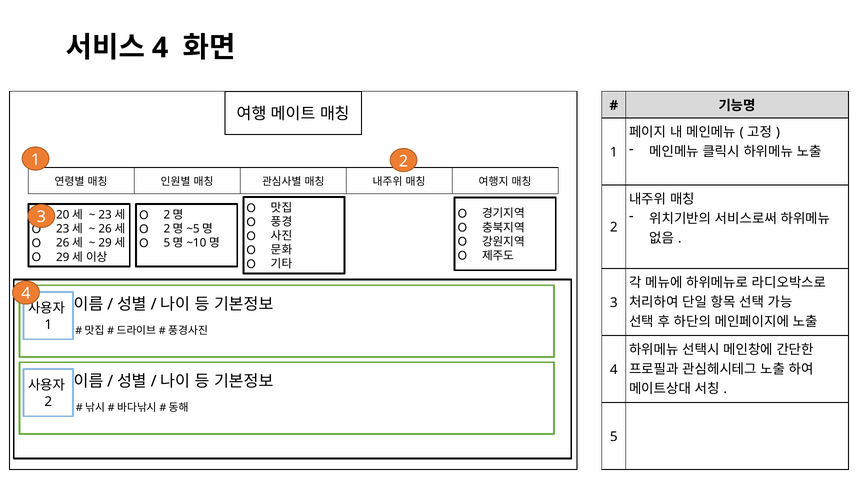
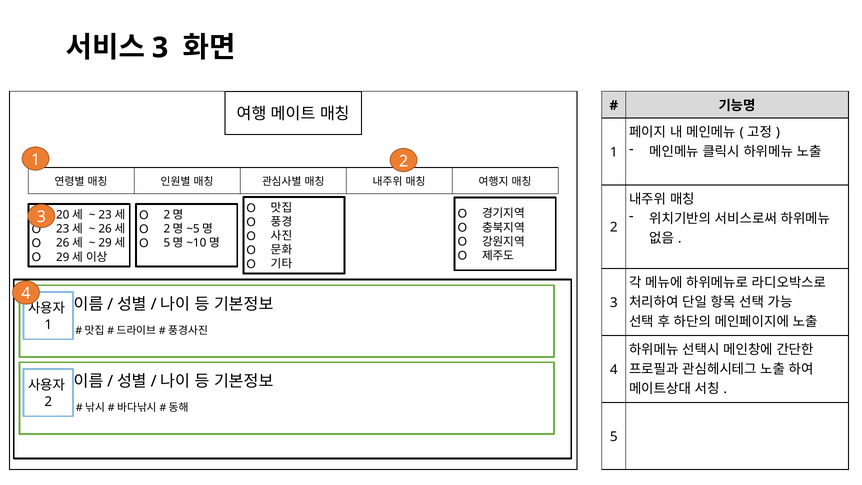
4: 4 -> 3 (160, 48)
